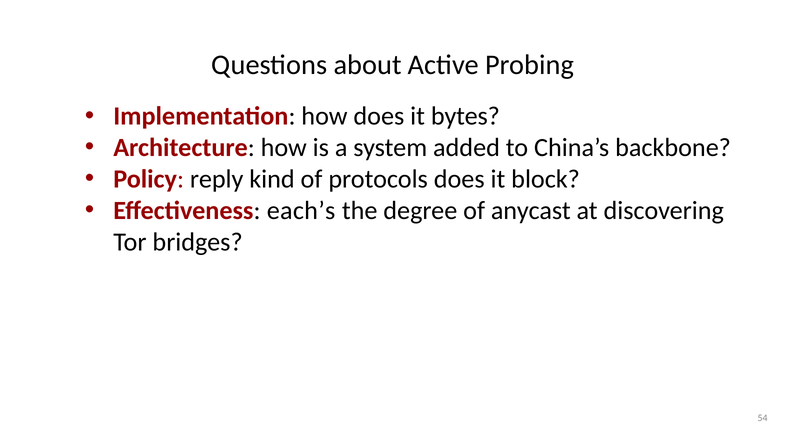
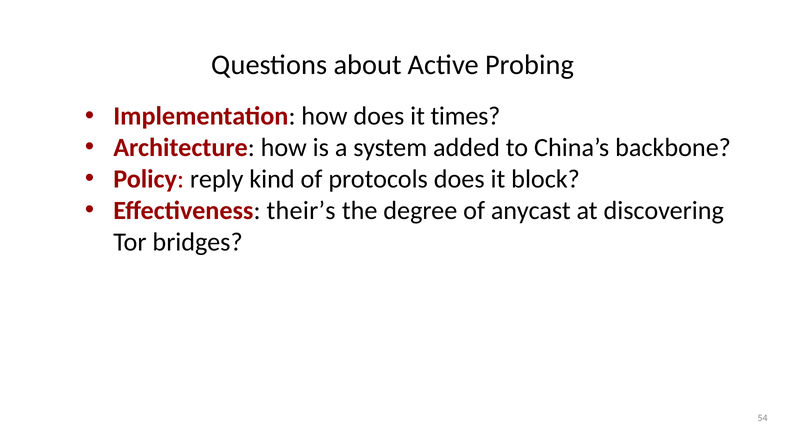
bytes: bytes -> times (465, 116)
each’s: each’s -> their’s (301, 211)
